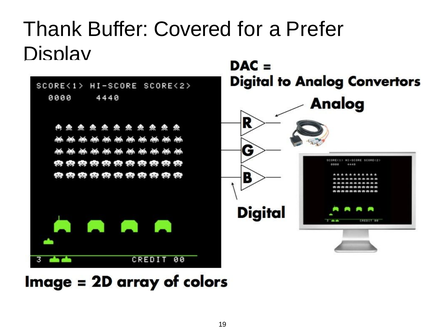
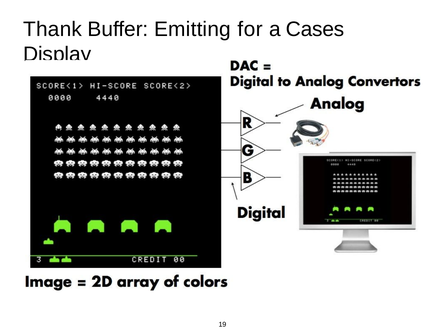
Covered: Covered -> Emitting (193, 29)
Prefer: Prefer -> Cases (315, 29)
